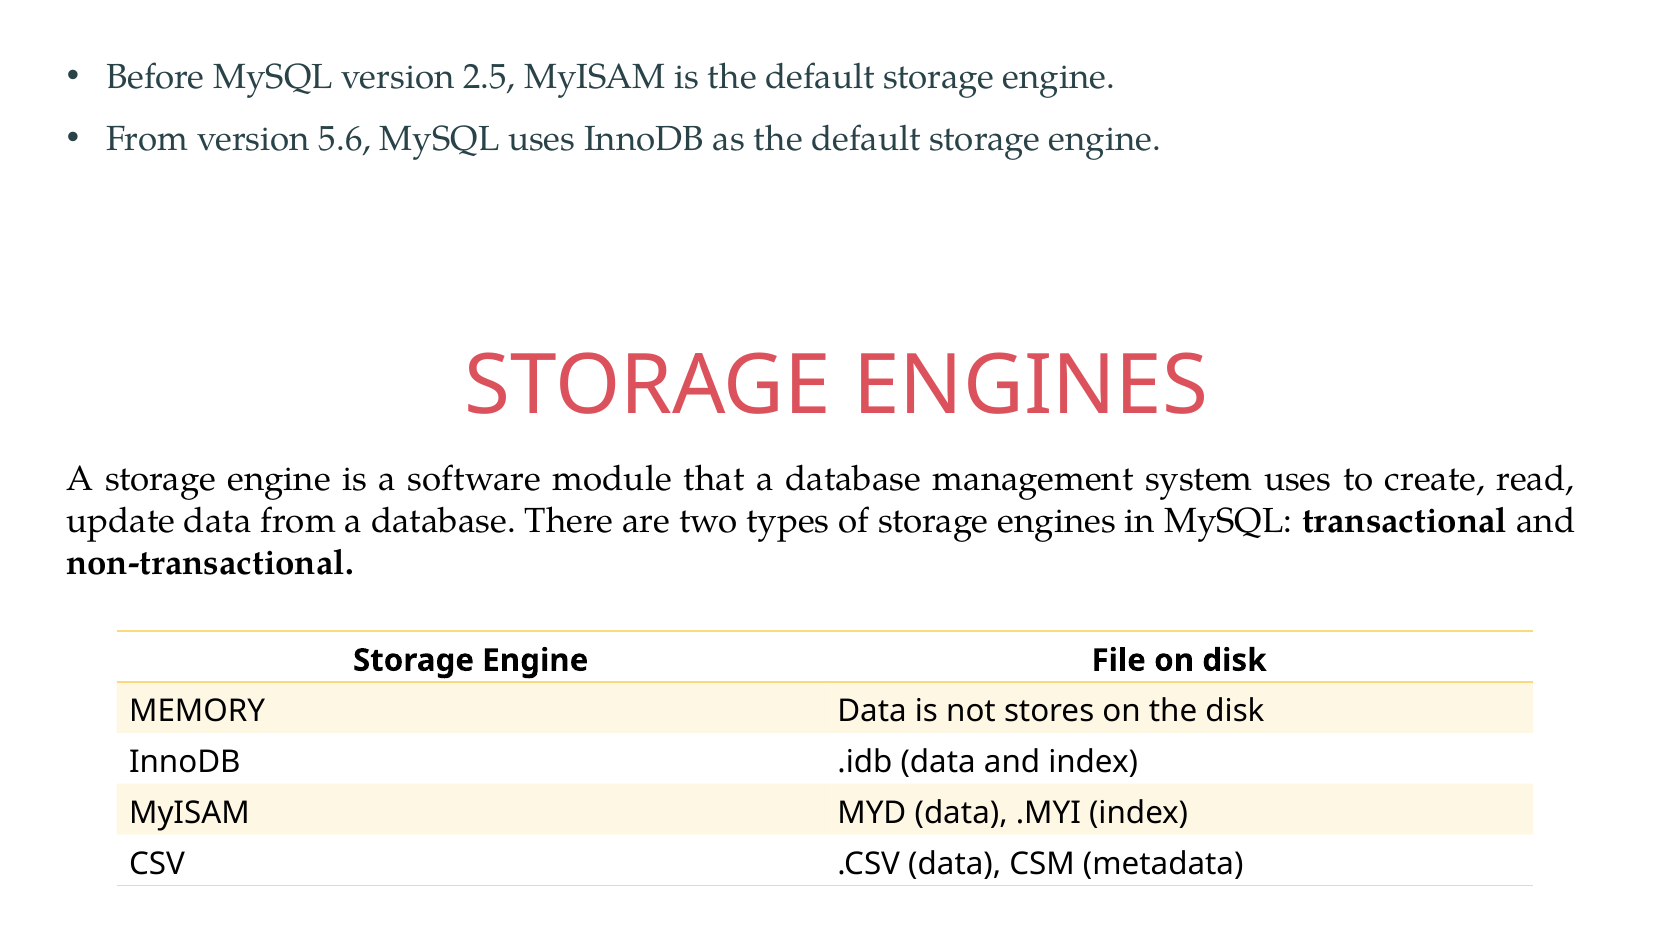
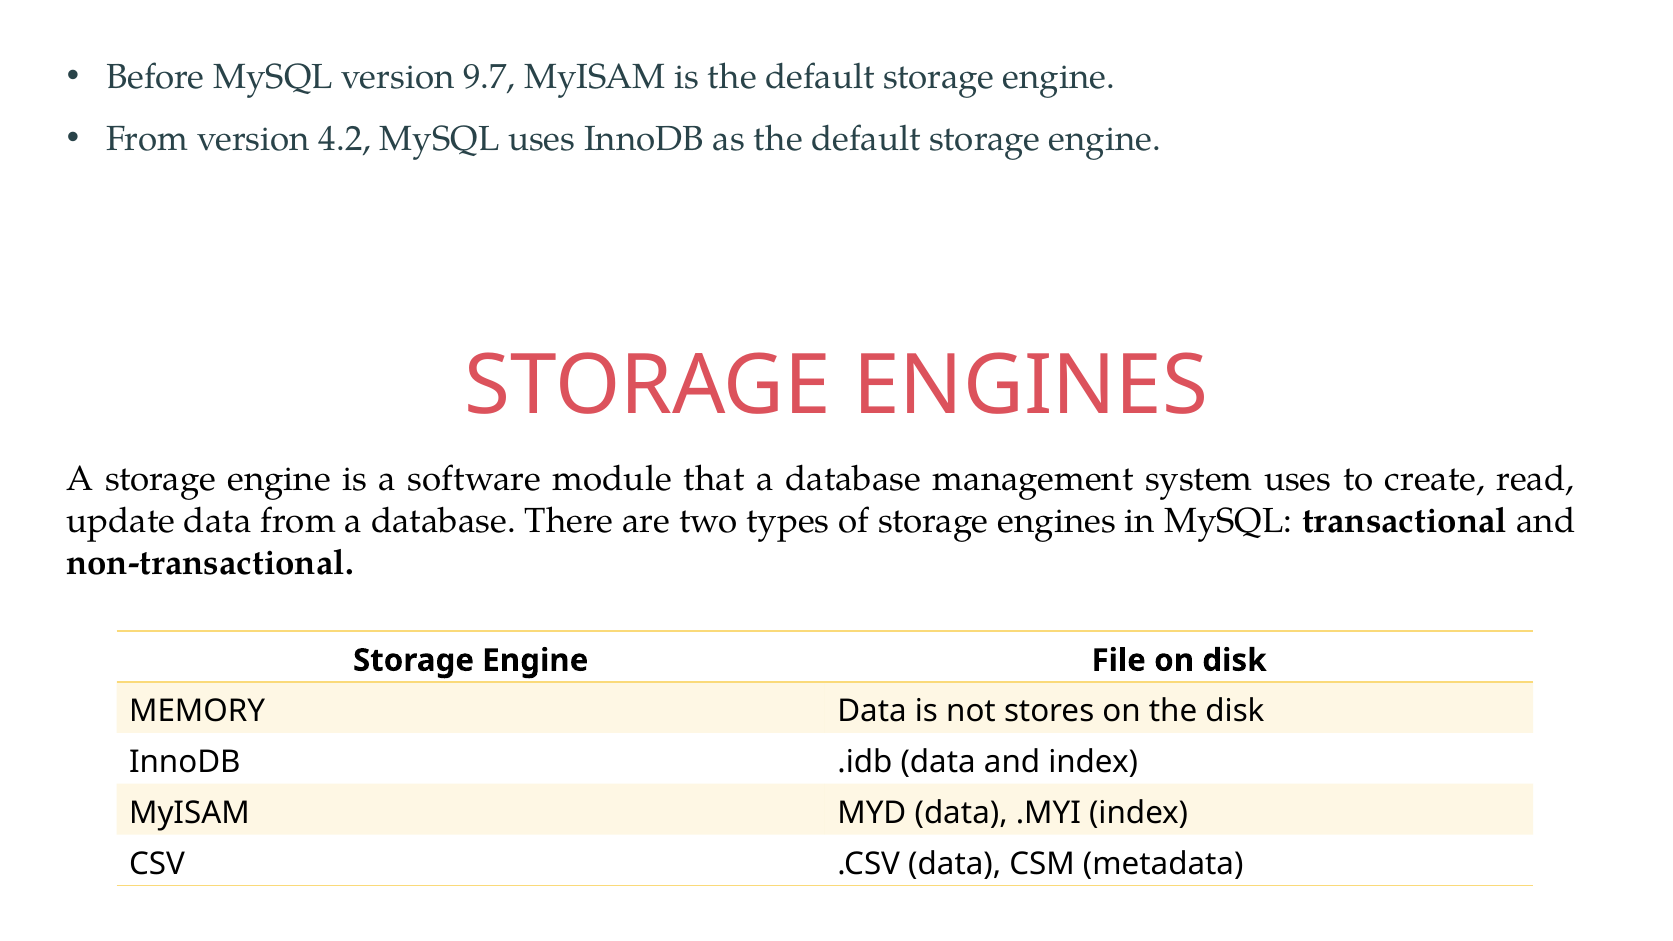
2.5: 2.5 -> 9.7 (490, 77)
5.6: 5.6 -> 4.2 (345, 139)
